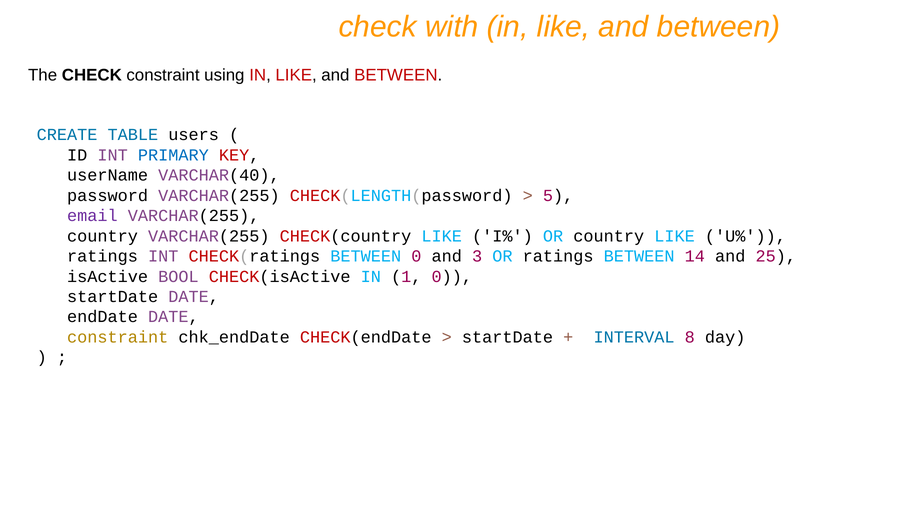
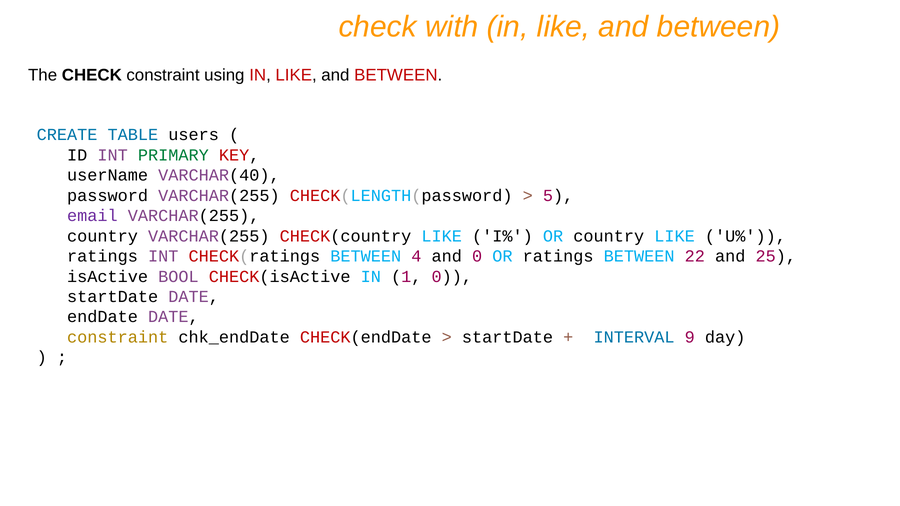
PRIMARY colour: blue -> green (173, 155)
BETWEEN 0: 0 -> 4 (416, 256)
and 3: 3 -> 0 (477, 256)
14: 14 -> 22 (695, 256)
8: 8 -> 9 (690, 337)
